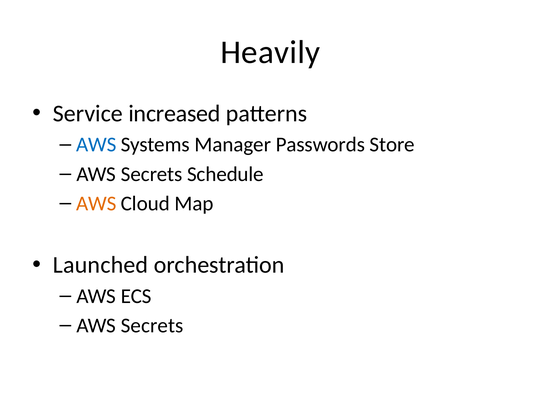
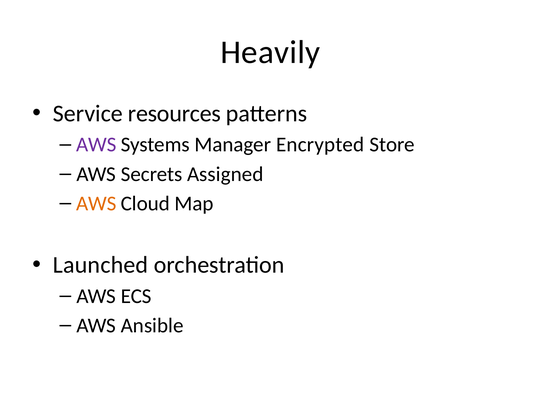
increased: increased -> resources (174, 114)
AWS colour: blue -> purple (96, 145)
Passwords: Passwords -> Encrypted (320, 145)
Schedule: Schedule -> Assigned (225, 174)
Secrets: Secrets -> Ansible (152, 325)
